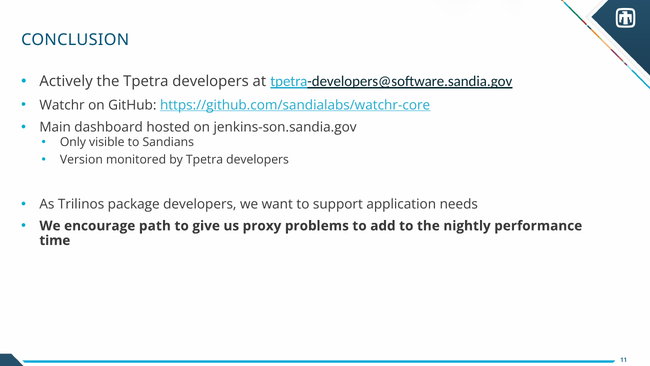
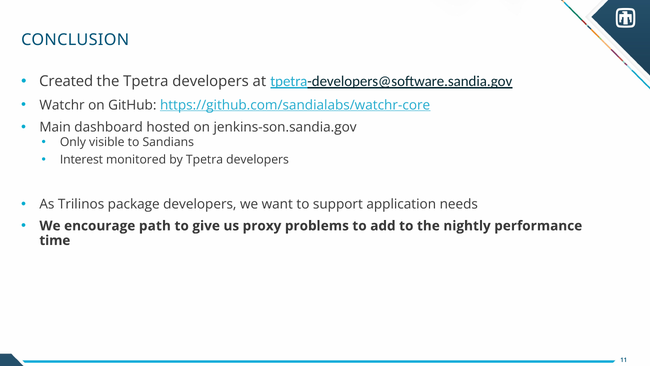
Actively: Actively -> Created (66, 81)
Version: Version -> Interest (81, 159)
